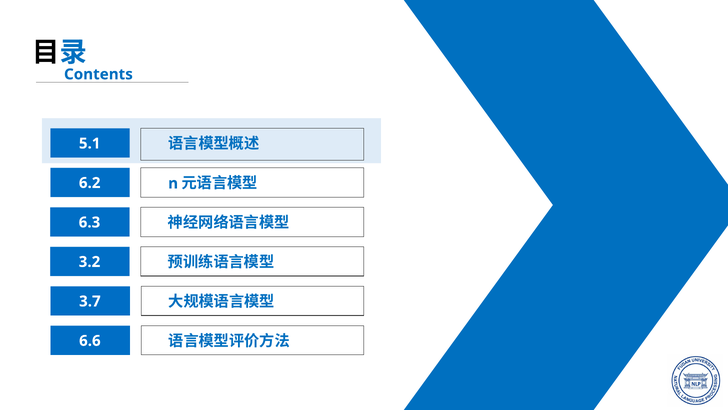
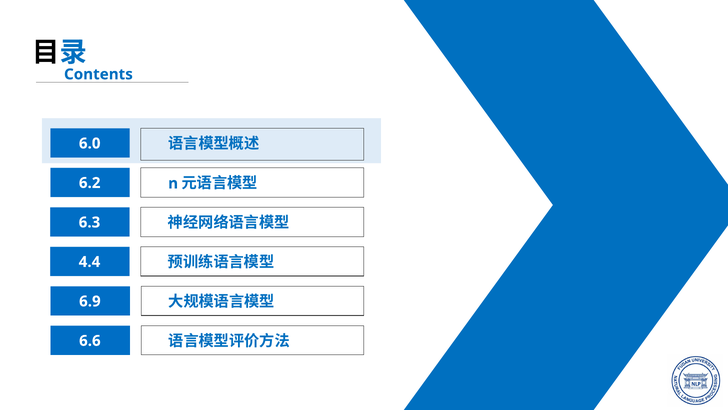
5.1: 5.1 -> 6.0 (90, 143)
3.2: 3.2 -> 4.4 (89, 262)
3.7: 3.7 -> 6.9 (90, 301)
